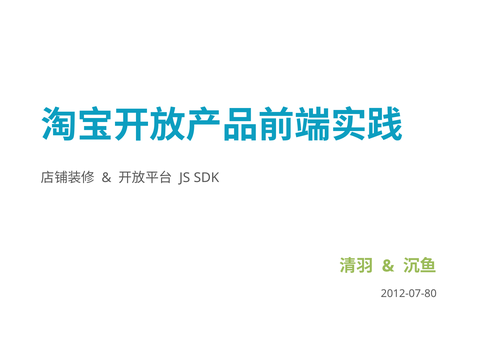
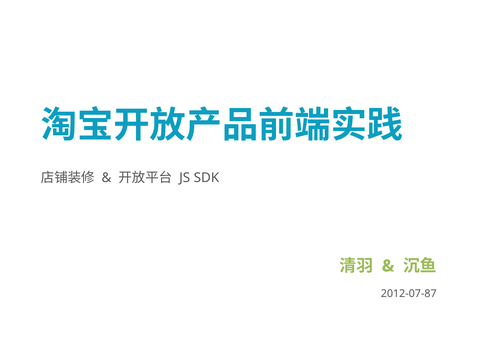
2012-07-80: 2012-07-80 -> 2012-07-87 (409, 294)
